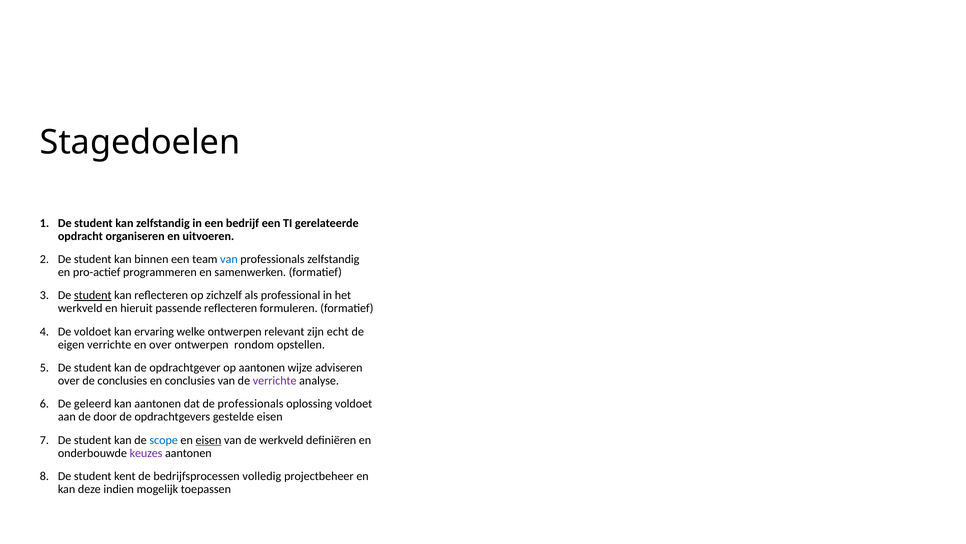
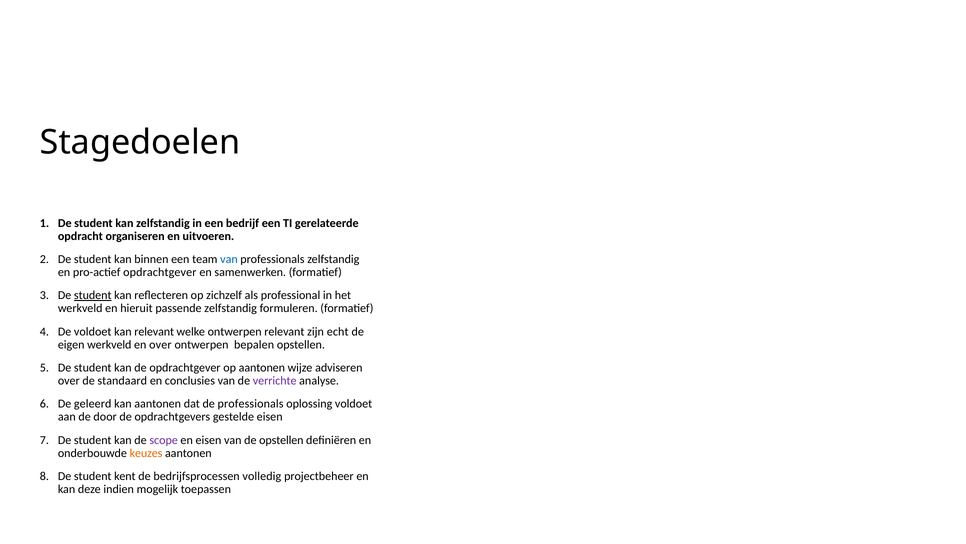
pro-actief programmeren: programmeren -> opdrachtgever (160, 272)
passende reflecteren: reflecteren -> zelfstandig (231, 308)
kan ervaring: ervaring -> relevant (154, 331)
eigen verrichte: verrichte -> werkveld (109, 344)
rondom: rondom -> bepalen (254, 344)
de conclusies: conclusies -> standaard (122, 380)
scope colour: blue -> purple (164, 440)
eisen underline: present -> none (208, 440)
de werkveld: werkveld -> opstellen (281, 440)
keuzes colour: purple -> orange (146, 453)
